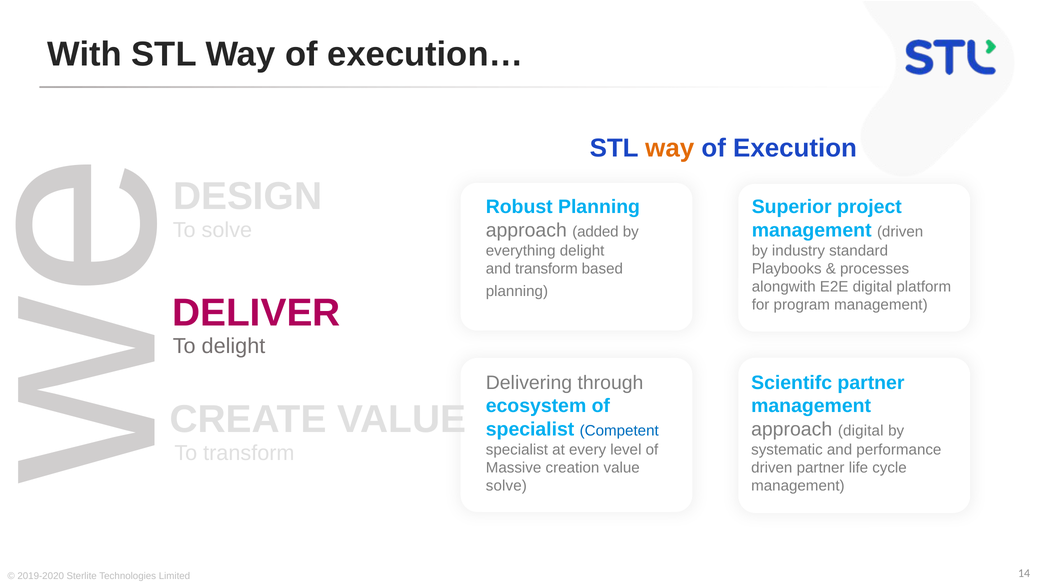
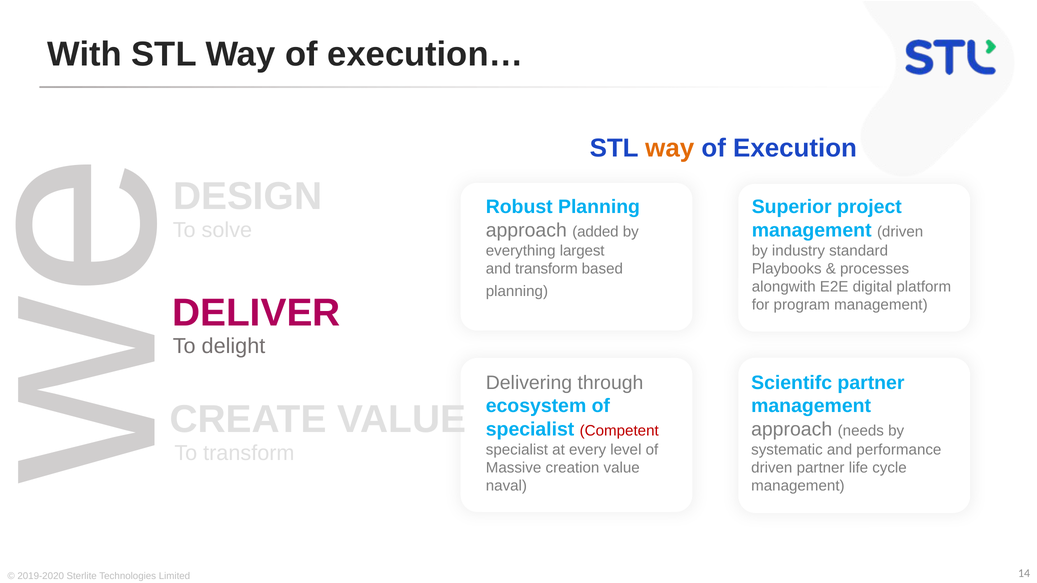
everything delight: delight -> largest (582, 251)
Competent colour: blue -> red (619, 431)
approach digital: digital -> needs (861, 431)
solve: solve -> naval (506, 486)
